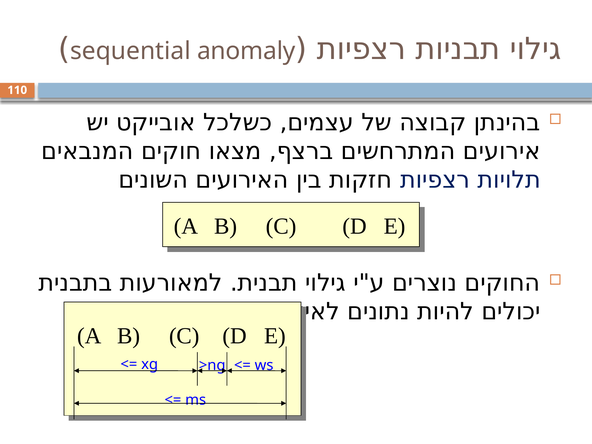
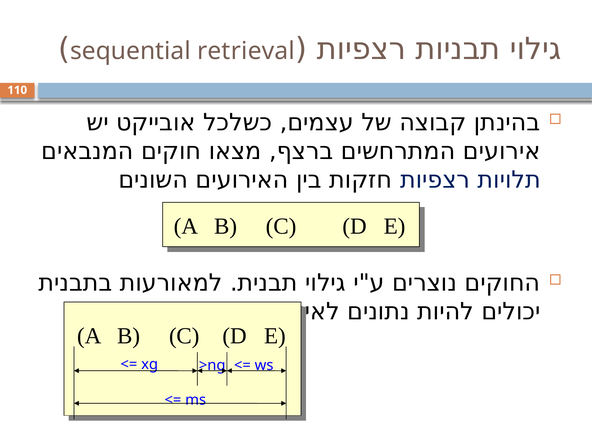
anomaly: anomaly -> retrieval (246, 51)
